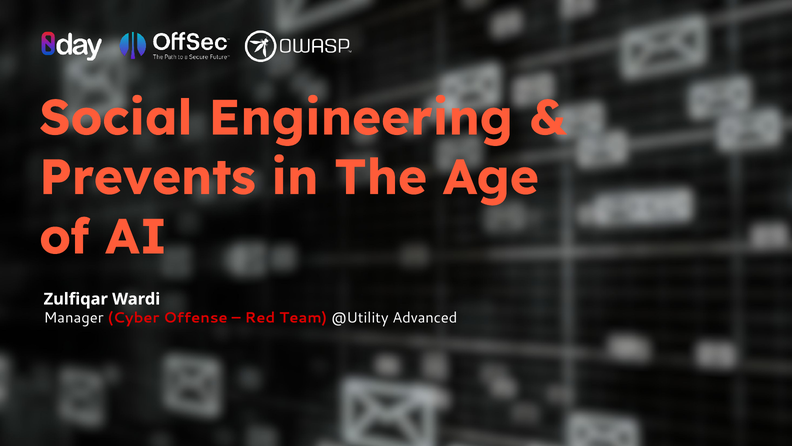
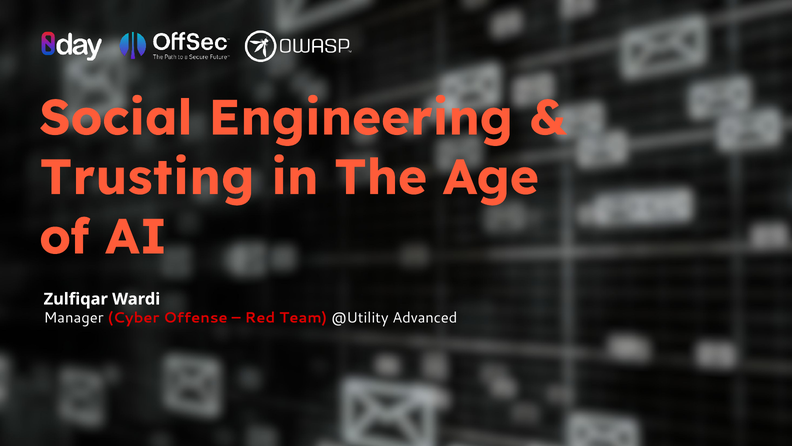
Prevents: Prevents -> Trusting (147, 177)
